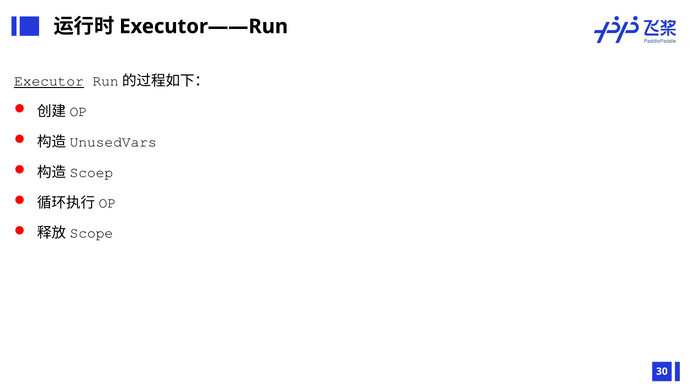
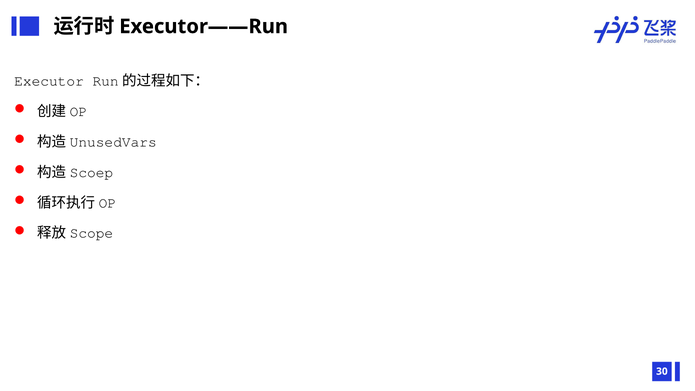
Executor underline: present -> none (49, 81)
